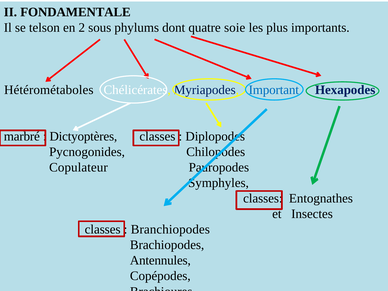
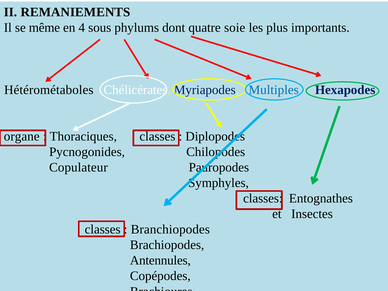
FONDAMENTALE: FONDAMENTALE -> REMANIEMENTS (75, 12)
telson: telson -> même (44, 28)
2: 2 -> 4 (82, 28)
Important: Important -> Multiples (274, 90)
marbré: marbré -> organe (22, 136)
Dictyoptères: Dictyoptères -> Thoraciques (83, 136)
